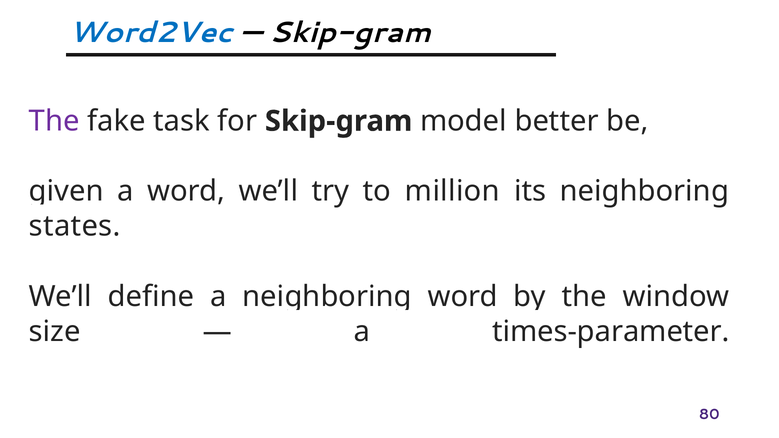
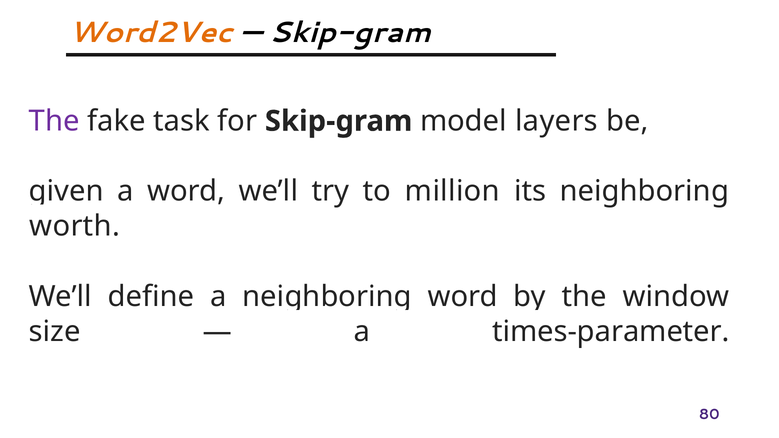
Word2Vec colour: blue -> orange (151, 33)
better: better -> layers (556, 121)
states: states -> worth (75, 226)
